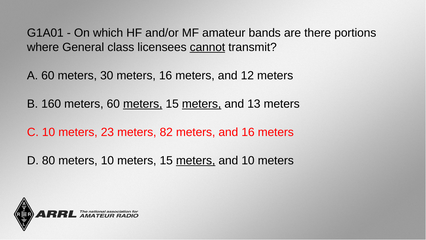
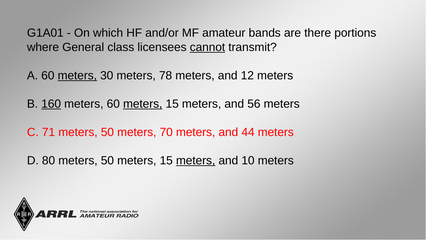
meters underline: none -> present (77, 75)
meters 16: 16 -> 78 (166, 75)
160 underline: none -> present (51, 104)
meters underline: present -> none (202, 104)
13: 13 -> 56 (254, 104)
C 10: 10 -> 71 (49, 132)
23: 23 -> 50 (107, 132)
82: 82 -> 70 (166, 132)
and 16: 16 -> 44 (248, 132)
80 meters 10: 10 -> 50 (107, 160)
